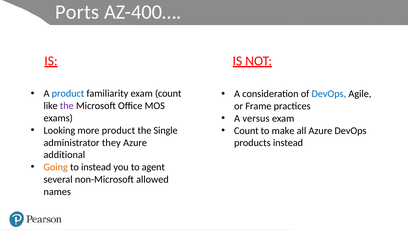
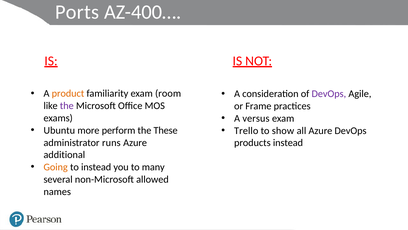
product colour: blue -> orange (68, 93)
exam count: count -> room (168, 93)
DevOps colour: blue -> purple (329, 94)
Looking: Looking -> Ubuntu (59, 130)
more product: product -> perform (119, 130)
Single: Single -> These (166, 130)
Count: Count -> Trello (246, 130)
make: make -> show (283, 130)
they: they -> runs (111, 142)
agent: agent -> many (153, 167)
